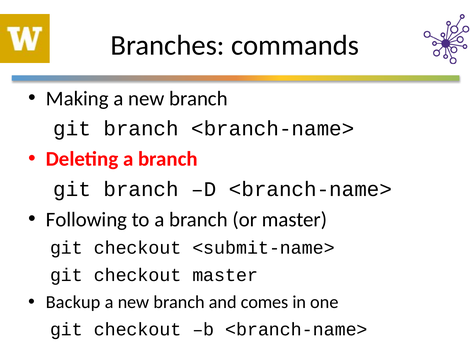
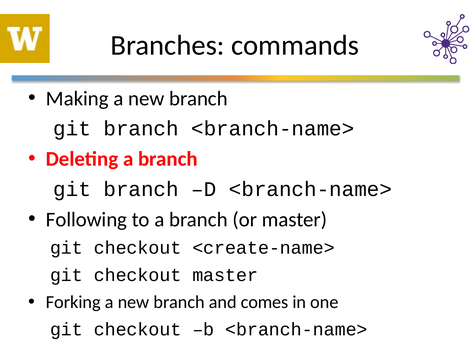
<submit-name>: <submit-name> -> <create-name> (264, 248)
Backup: Backup -> Forking (73, 303)
